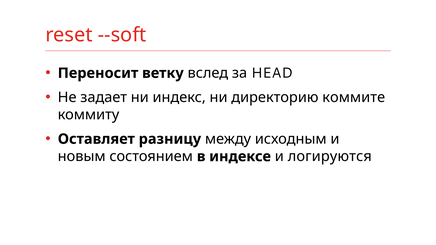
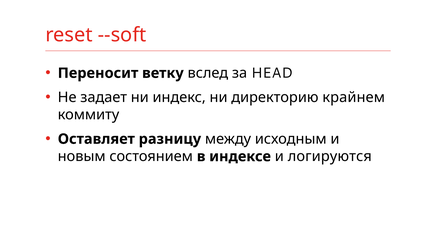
коммите: коммите -> крайнем (354, 97)
